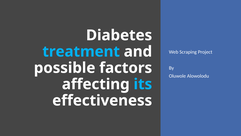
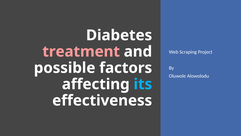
treatment colour: light blue -> pink (81, 51)
